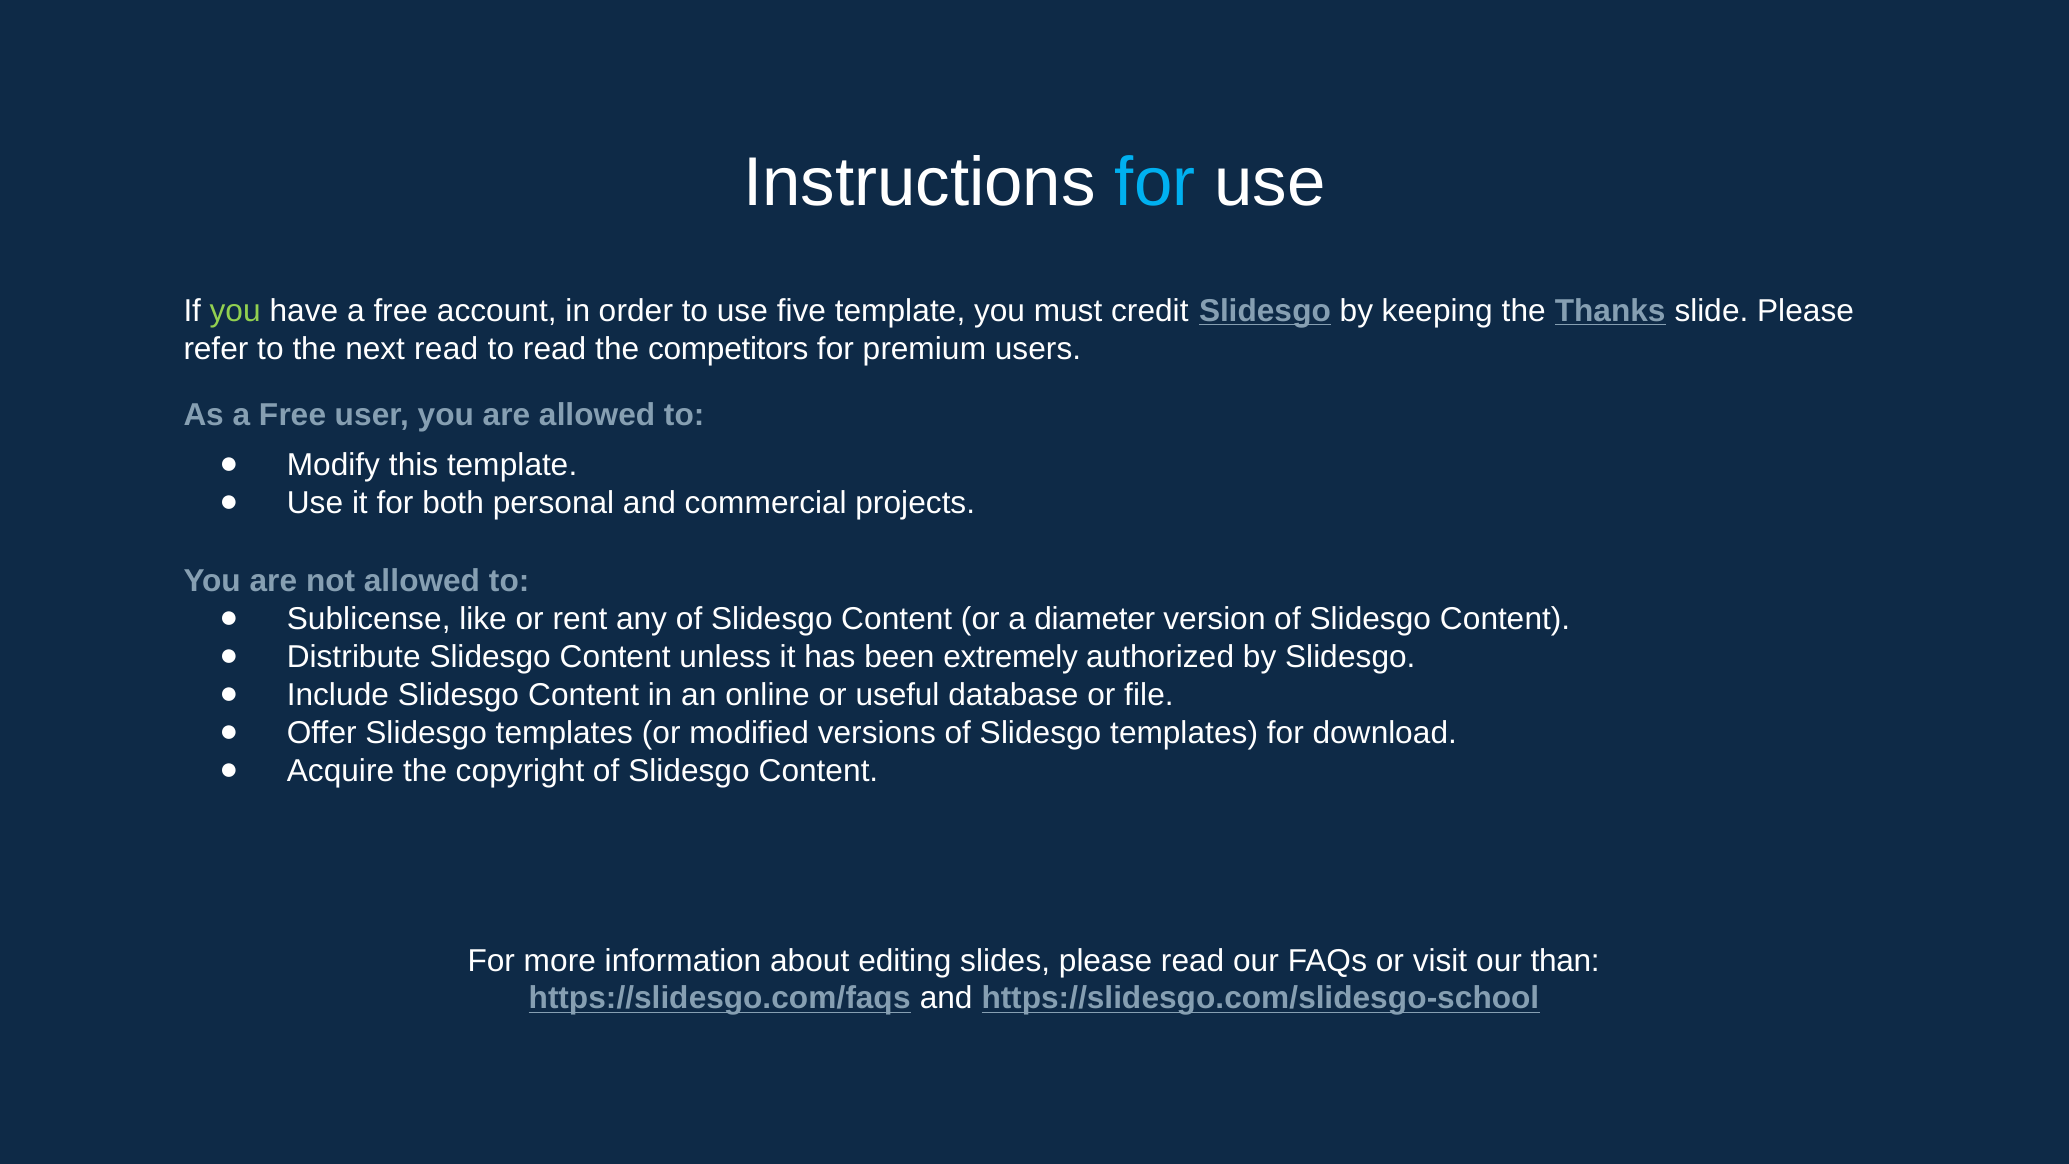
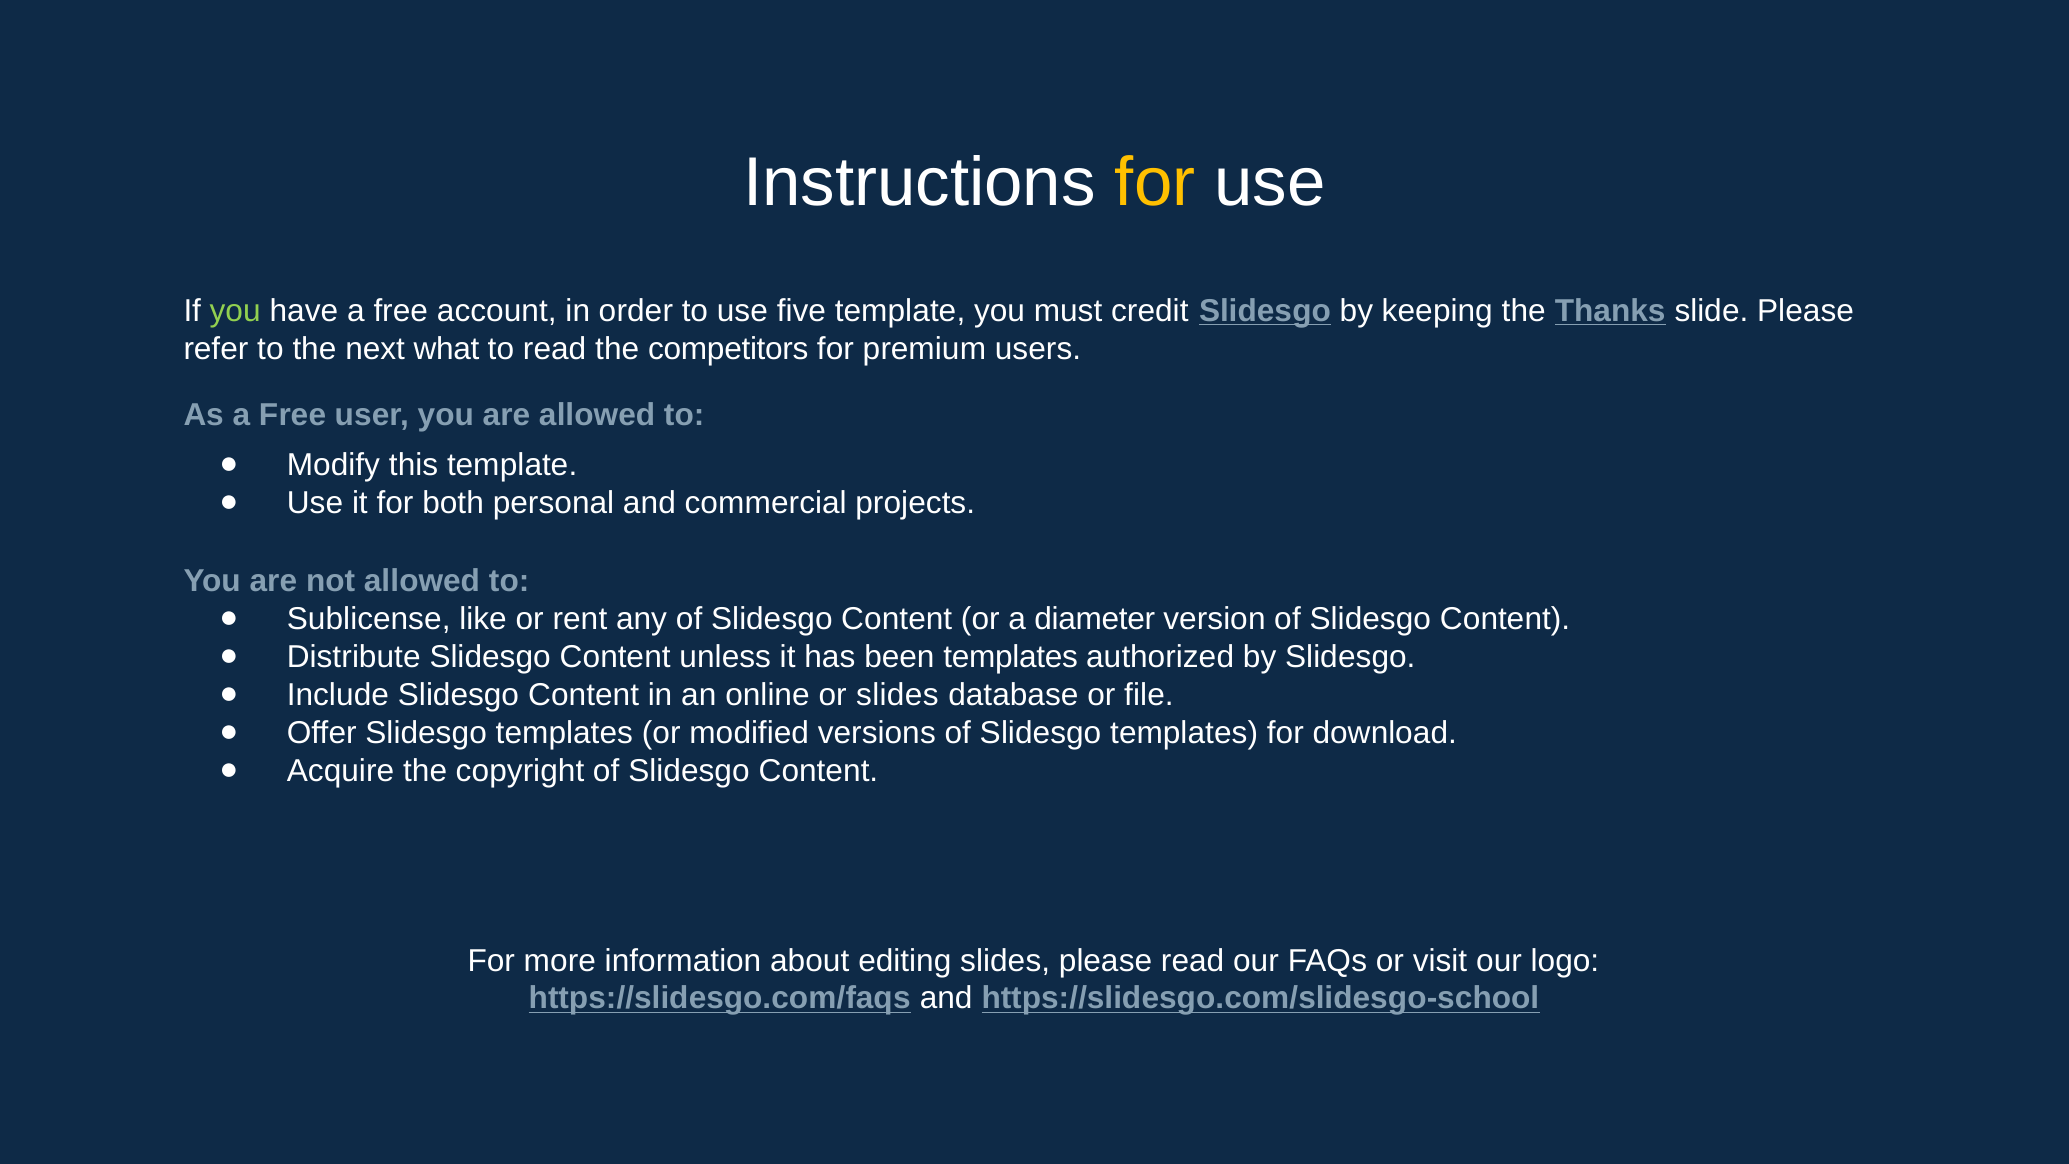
for colour: light blue -> yellow (1155, 183)
next read: read -> what (446, 349)
been extremely: extremely -> templates (1011, 657)
or useful: useful -> slides (897, 695)
than: than -> logo (1565, 960)
